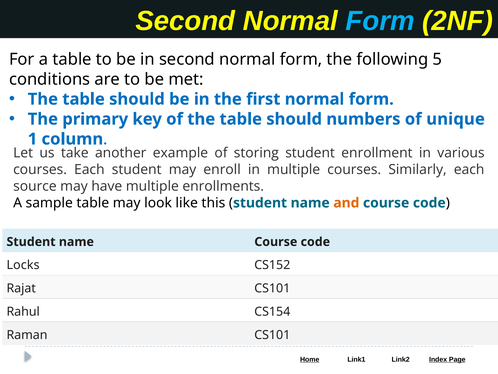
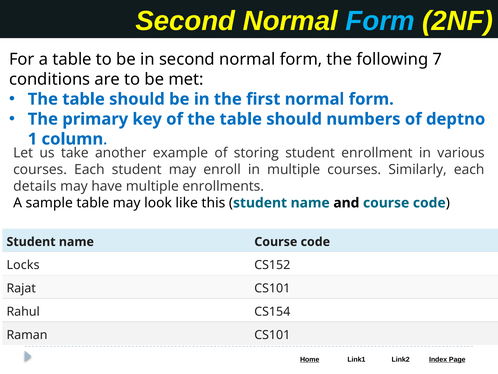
5: 5 -> 7 (437, 59)
unique: unique -> deptno (456, 119)
source: source -> details (35, 186)
and colour: orange -> black (346, 203)
